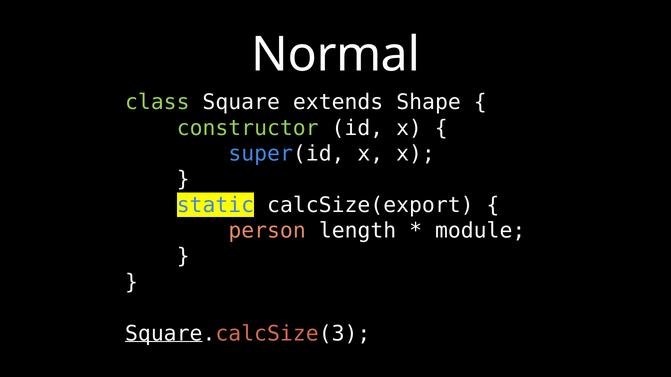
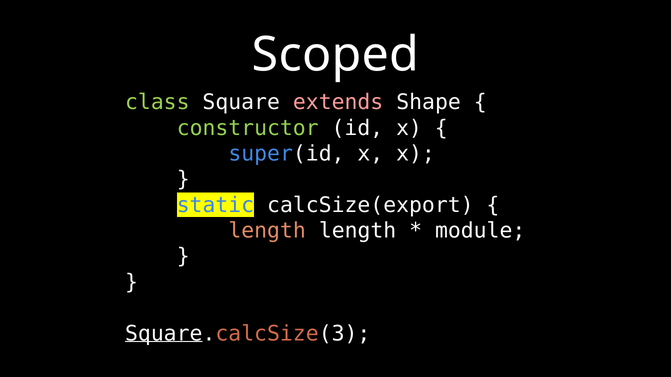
Normal: Normal -> Scoped (335, 55)
extends colour: white -> pink (338, 103)
person: person -> length (267, 231)
